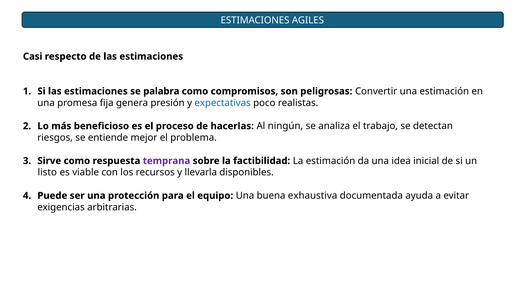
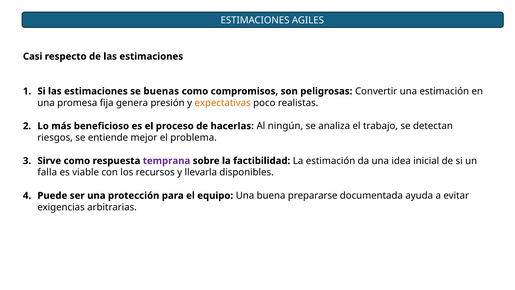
palabra: palabra -> buenas (161, 91)
expectativas colour: blue -> orange (223, 103)
listo: listo -> falla (47, 172)
exhaustiva: exhaustiva -> prepararse (313, 195)
